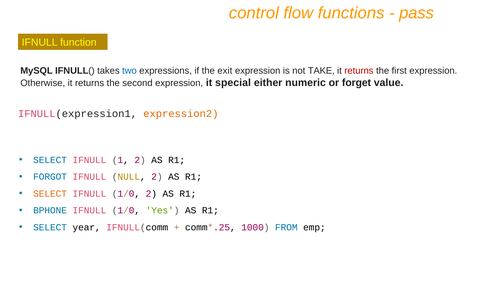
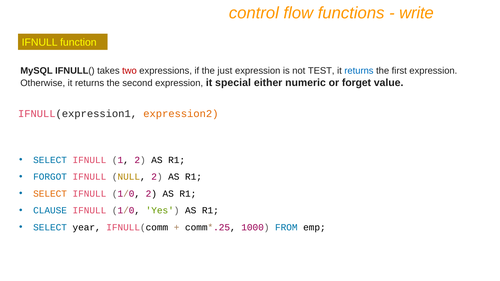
pass: pass -> write (416, 13)
two colour: blue -> red (129, 71)
exit: exit -> just (225, 71)
TAKE: TAKE -> TEST (321, 71)
returns colour: red -> blue (359, 71)
BPHONE: BPHONE -> CLAUSE (50, 211)
